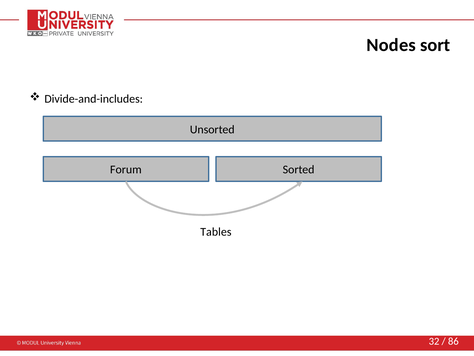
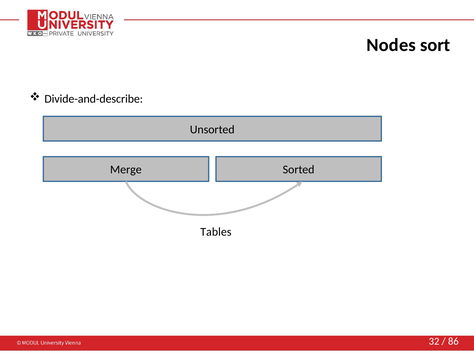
Divide-and-includes: Divide-and-includes -> Divide-and-describe (94, 99)
Forum: Forum -> Merge (126, 169)
